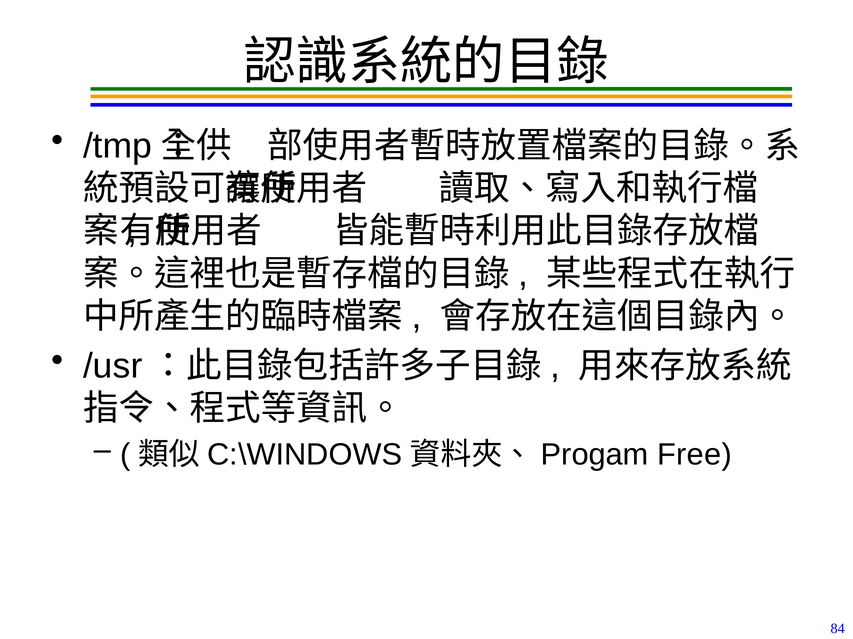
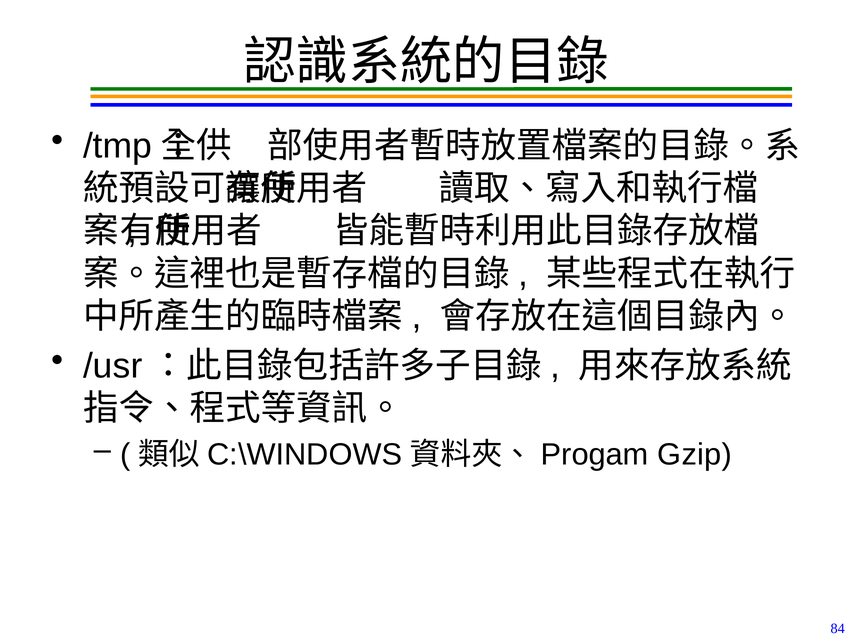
Free: Free -> Gzip (695, 455)
